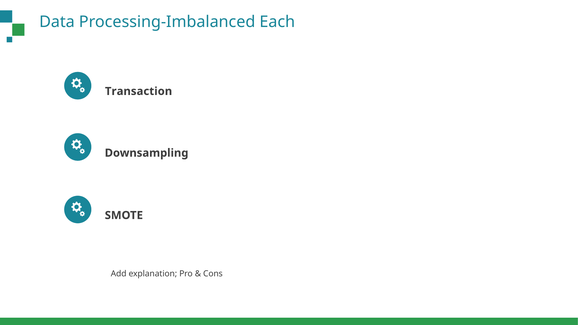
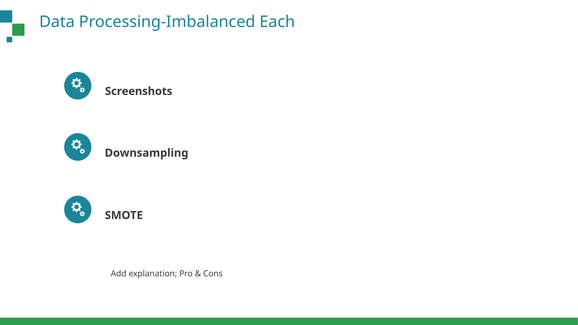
Transaction: Transaction -> Screenshots (139, 91)
